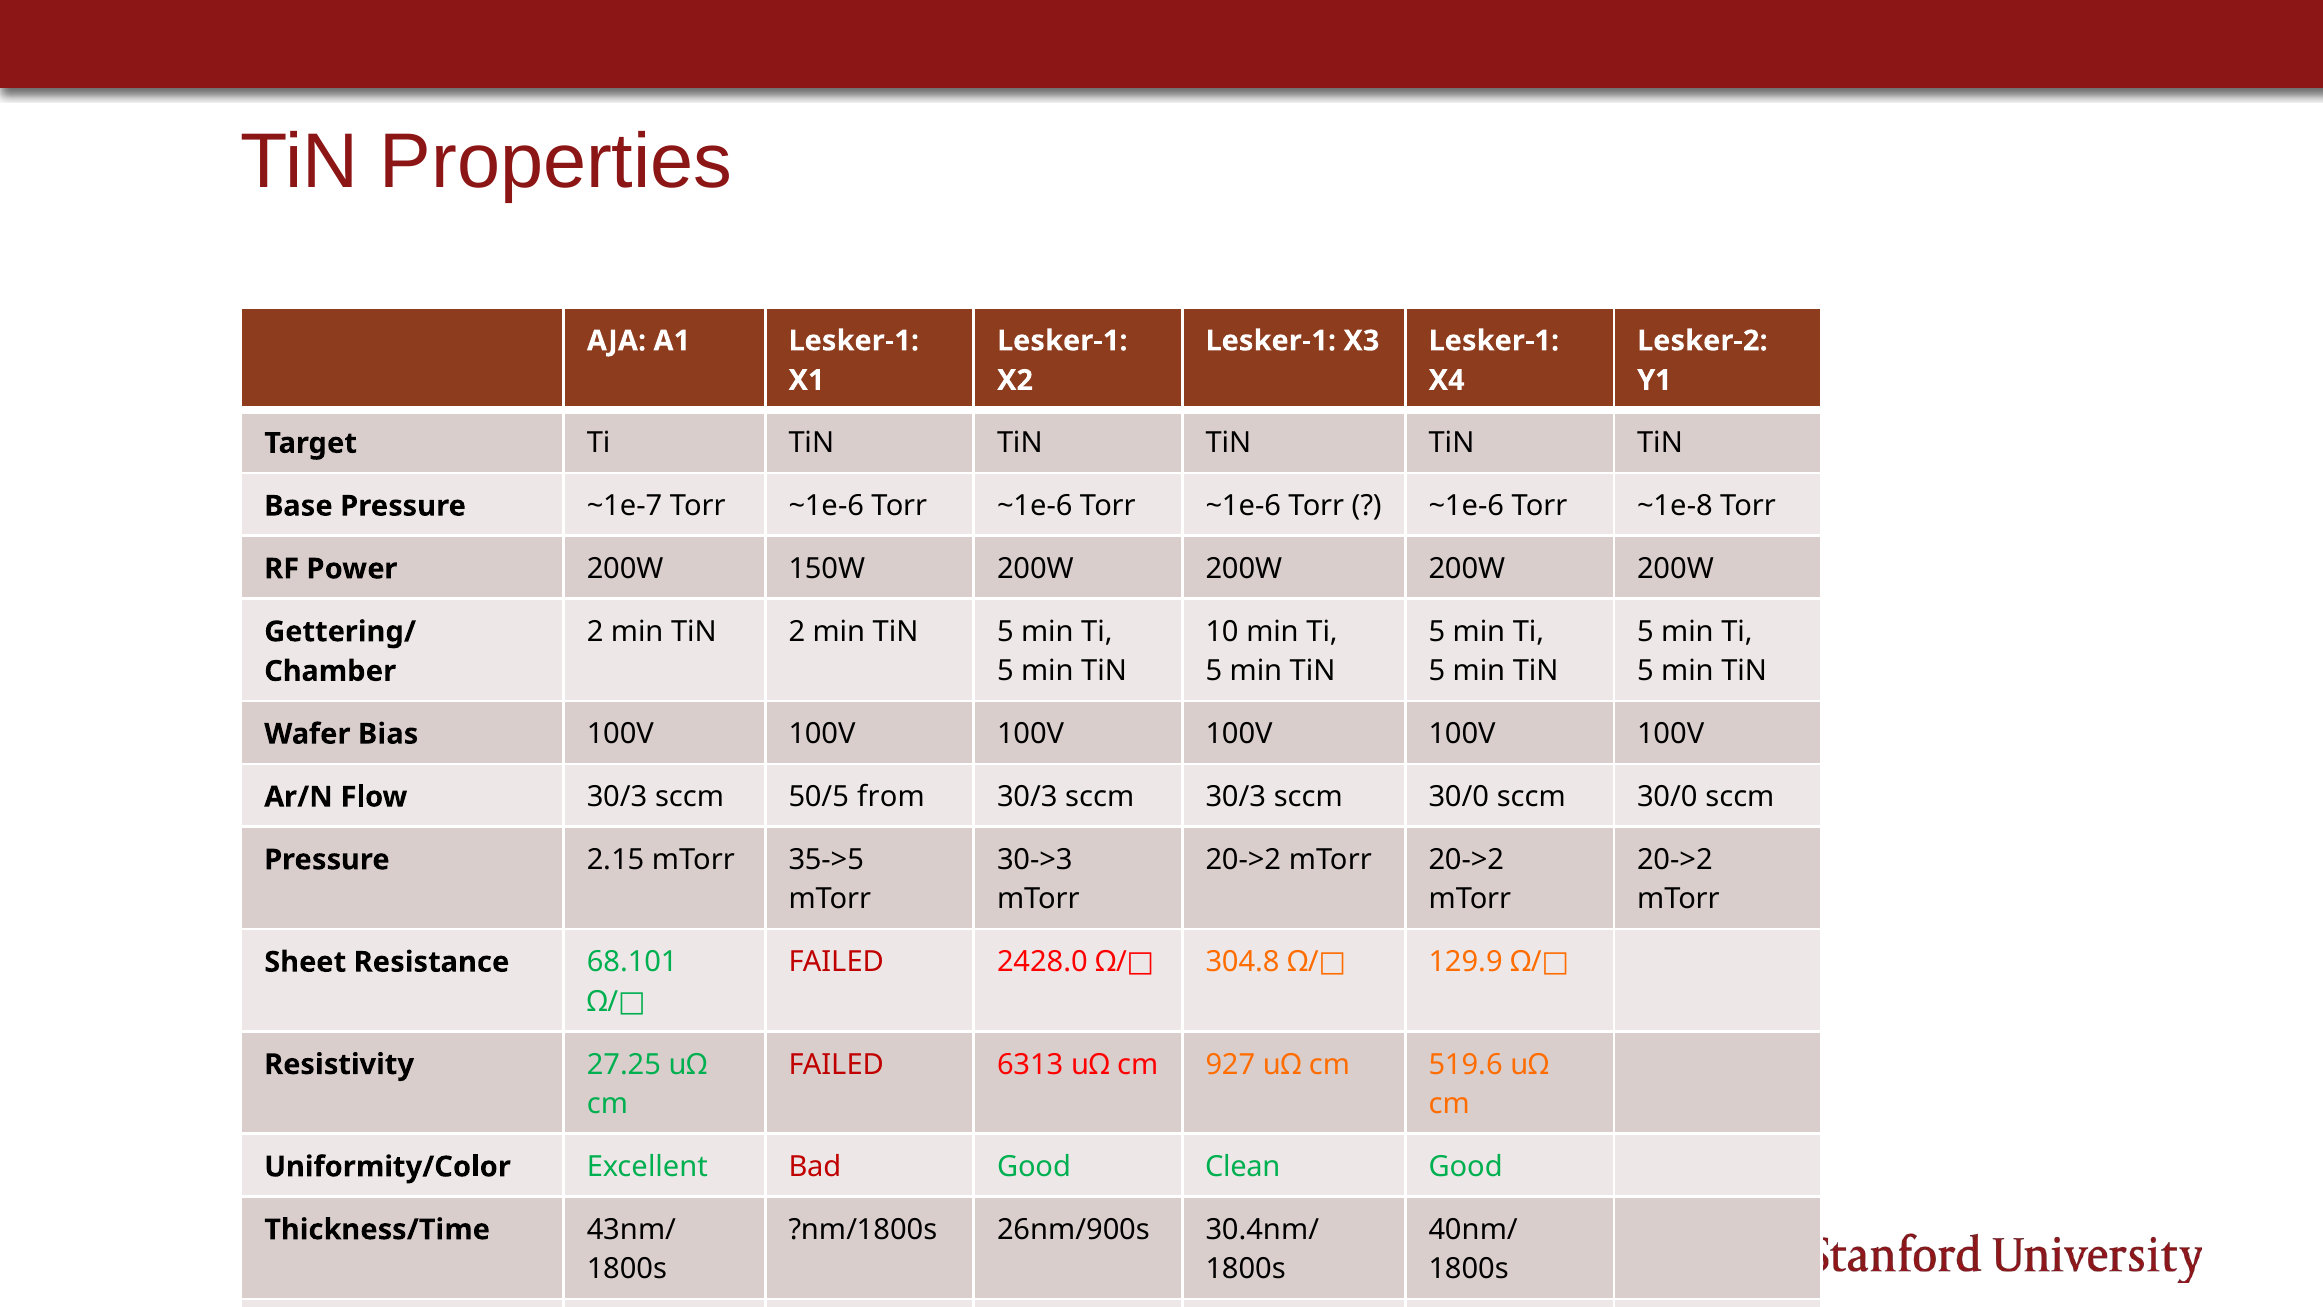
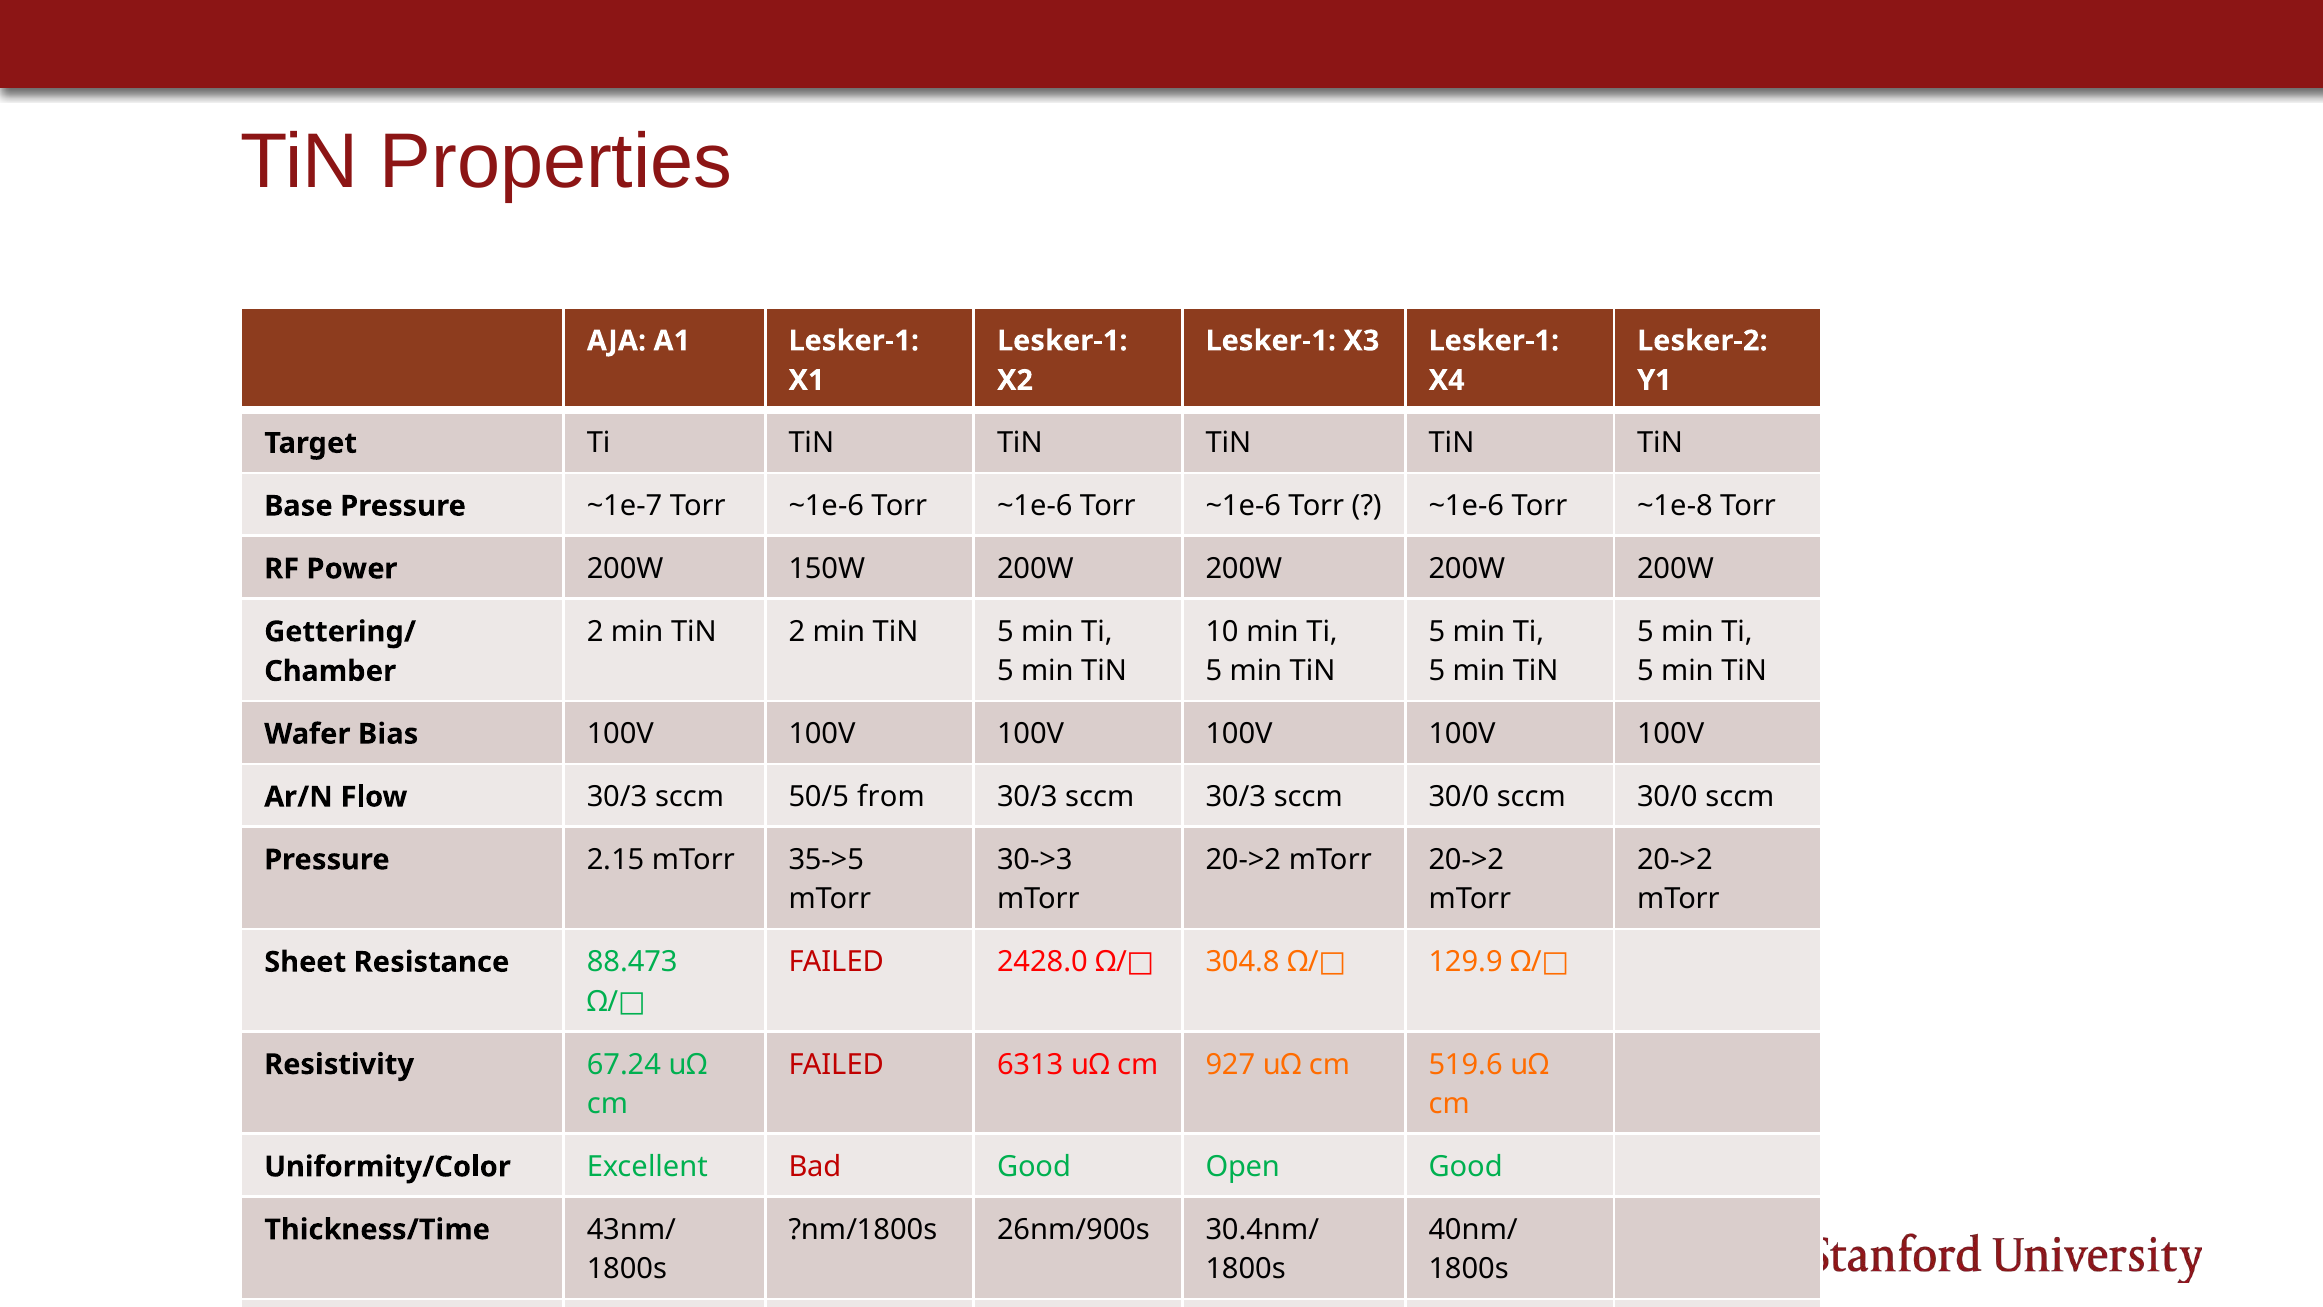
68.101: 68.101 -> 88.473 (632, 962)
27.25: 27.25 -> 67.24 (624, 1064)
Clean: Clean -> Open (1243, 1167)
